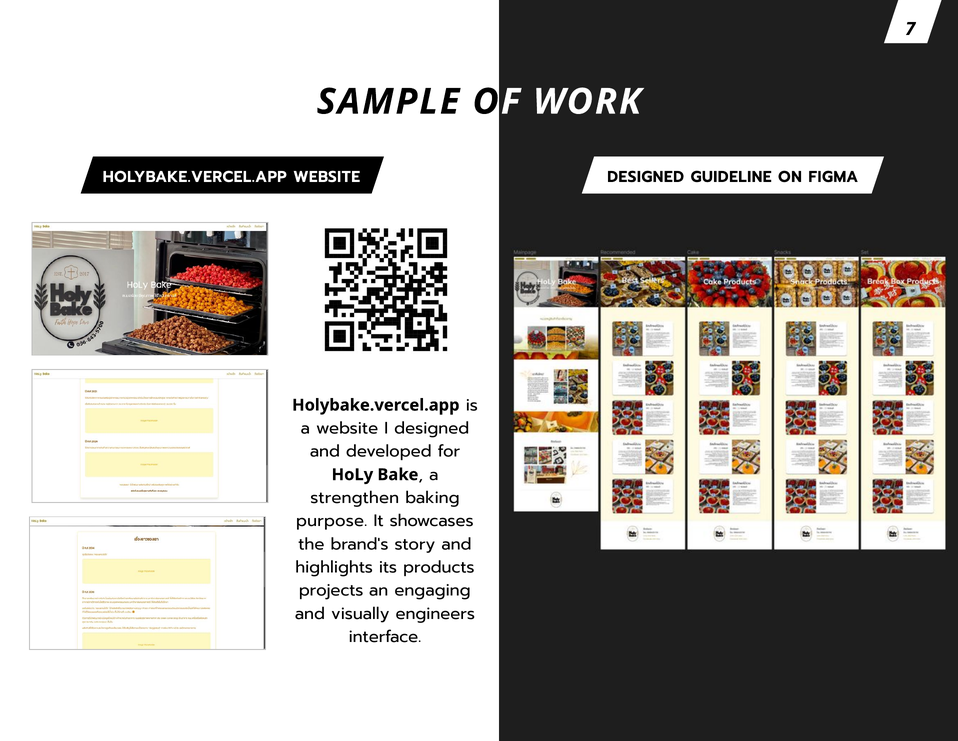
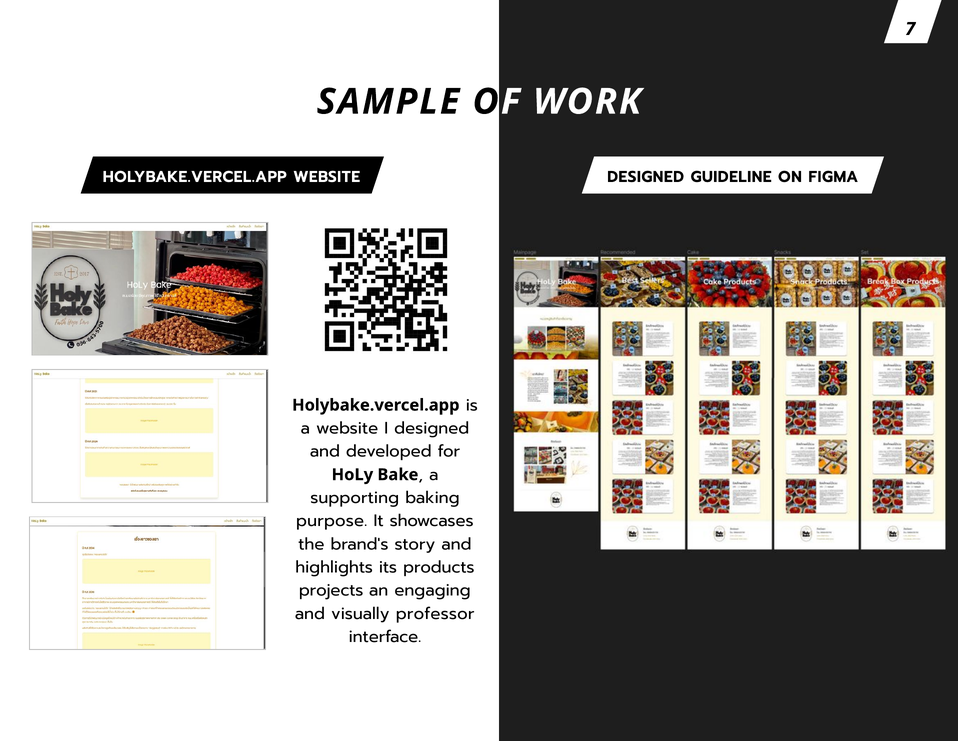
strengthen: strengthen -> supporting (355, 497)
engineers: engineers -> professor (435, 613)
